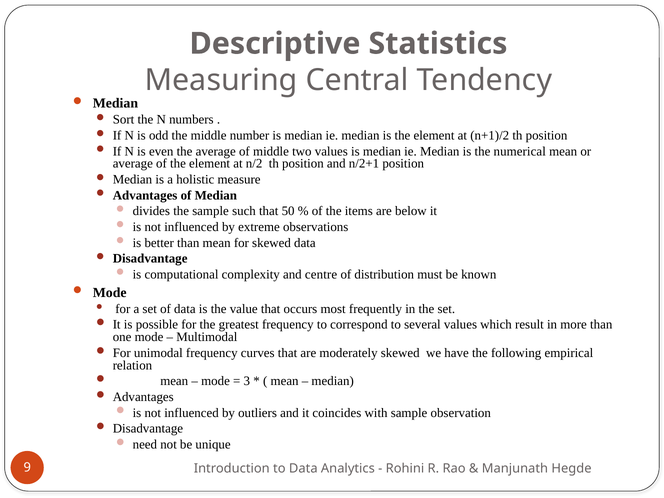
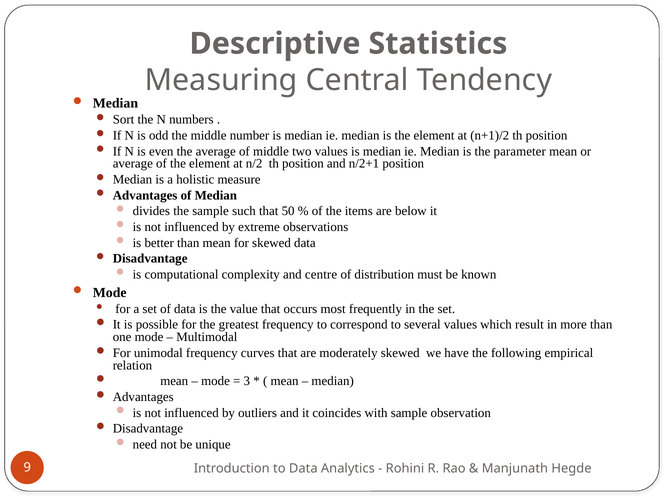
numerical: numerical -> parameter (520, 151)
